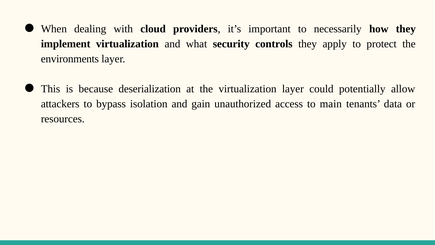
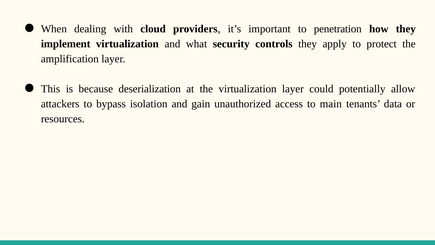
necessarily: necessarily -> penetration (338, 29)
environments: environments -> amplification (70, 59)
